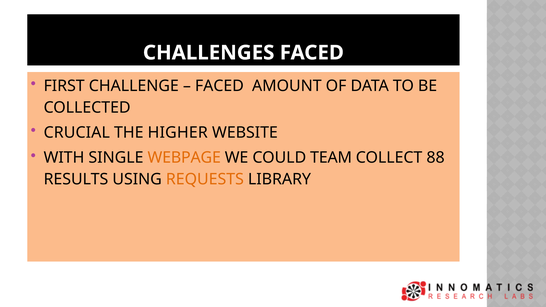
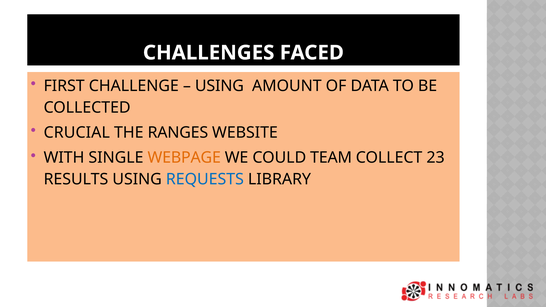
FACED: FACED -> USING (219, 86)
HIGHER: HIGHER -> RANGES (178, 133)
88: 88 -> 23 (436, 158)
REQUESTS colour: orange -> blue (205, 179)
